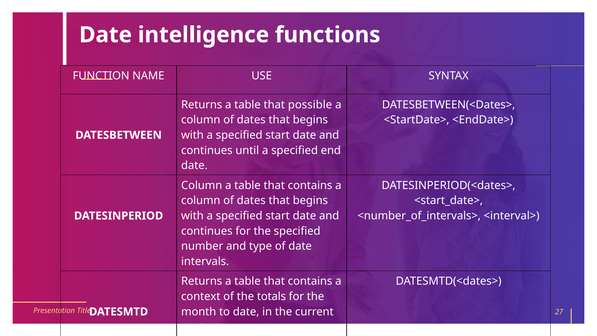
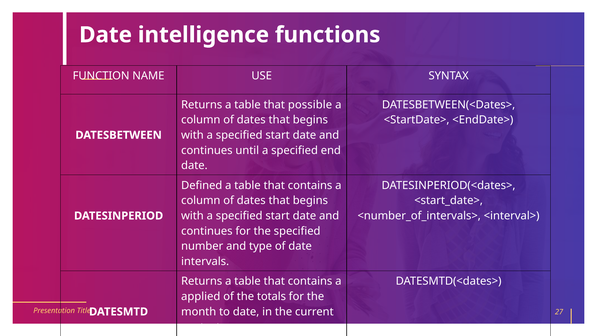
Column: Column -> Defined (202, 185)
context: context -> applied (201, 296)
